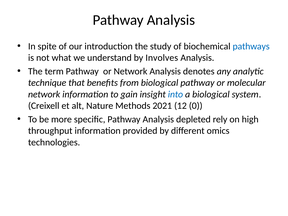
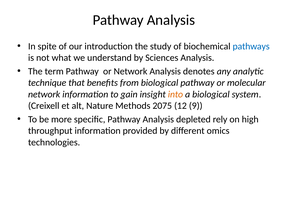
Involves: Involves -> Sciences (162, 58)
into colour: blue -> orange (175, 94)
2021: 2021 -> 2075 (162, 106)
0: 0 -> 9 (196, 106)
